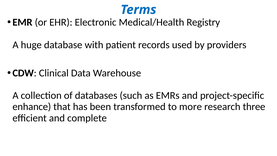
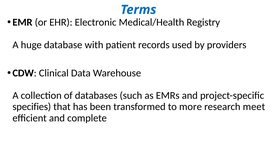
enhance: enhance -> specifies (32, 107)
three: three -> meet (254, 107)
